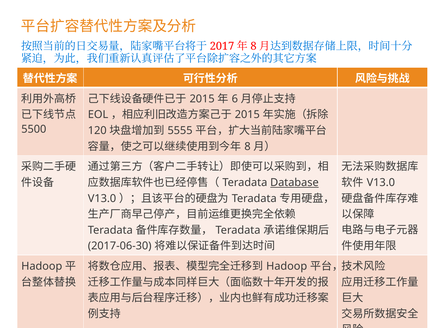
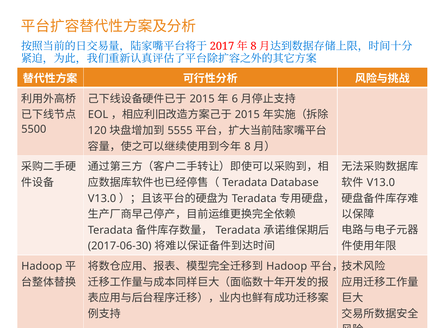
Database underline: present -> none (294, 183)
